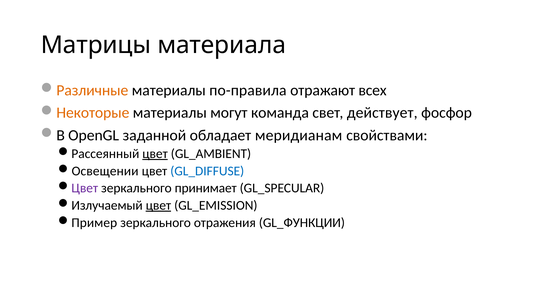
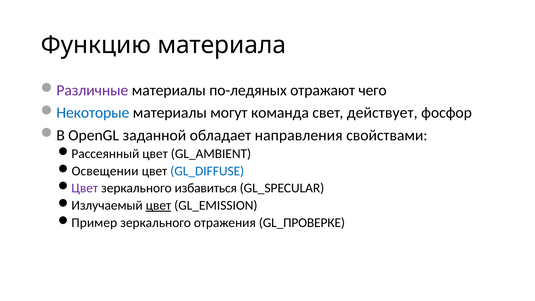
Матрицы: Матрицы -> Функцию (96, 45)
Различные colour: orange -> purple (92, 90)
по-правила: по-правила -> по-ледяных (248, 90)
всех: всех -> чего (373, 90)
Некоторые colour: orange -> blue (93, 113)
меридианам: меридианам -> направления (299, 135)
цвет underline: present -> none (155, 154)
принимает: принимает -> избавиться (206, 188)
GL_ФУНКЦИИ: GL_ФУНКЦИИ -> GL_ПРОВЕРКЕ (302, 223)
